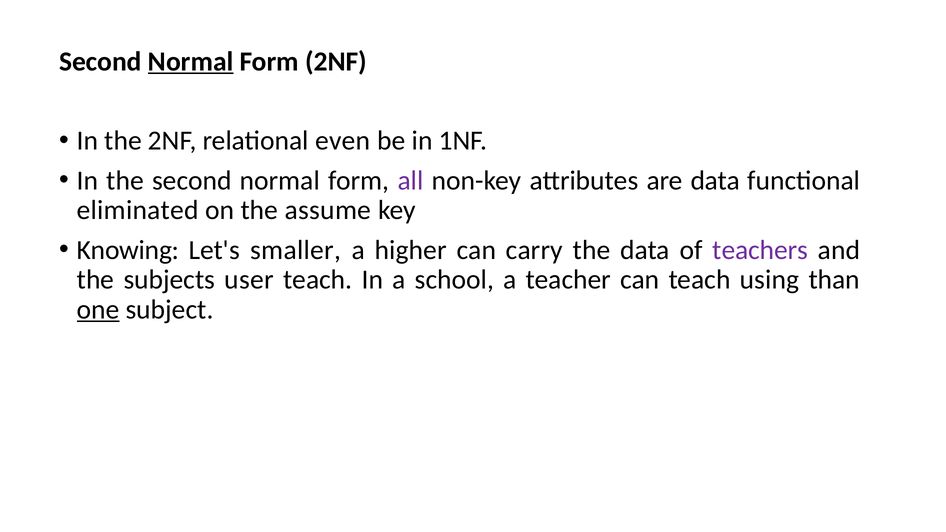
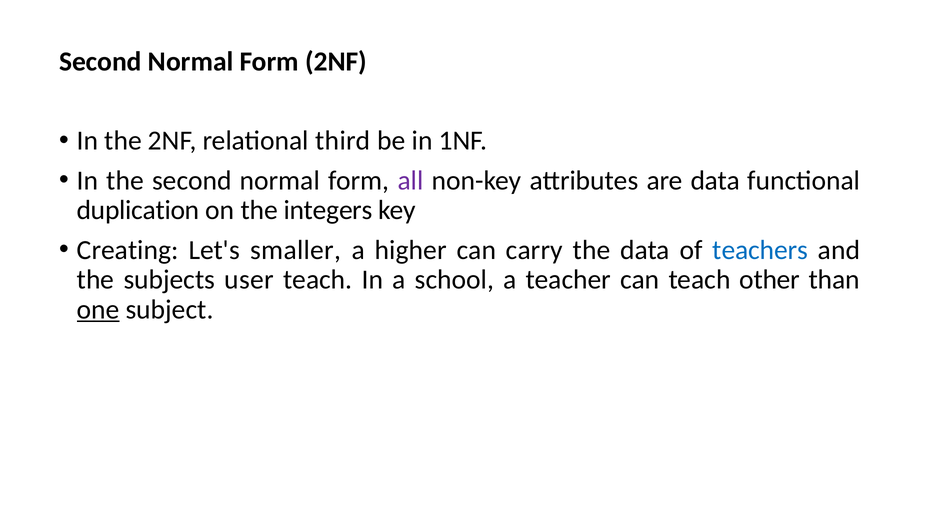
Normal underline: present -> none (191, 62)
even: even -> third (343, 141)
eliminated: eliminated -> duplication (138, 210)
assume: assume -> integers (328, 210)
Knowing: Knowing -> Creating (128, 250)
teachers colour: purple -> blue (760, 250)
using: using -> other (770, 280)
